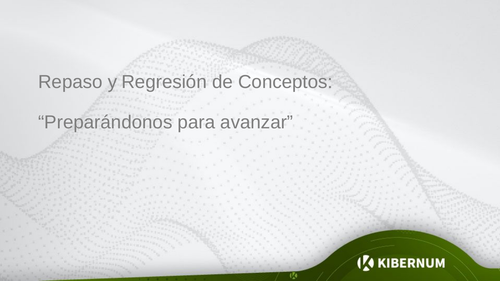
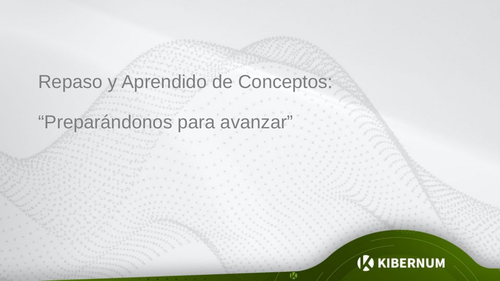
Regresión: Regresión -> Aprendido (164, 82)
